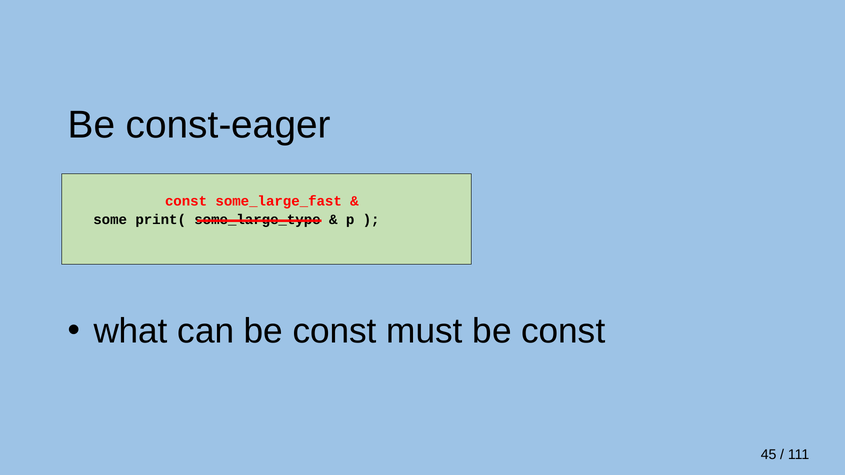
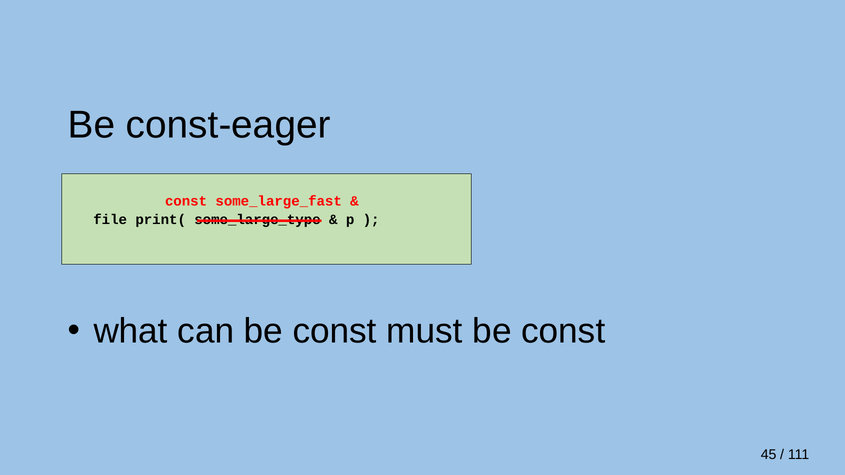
some: some -> file (110, 220)
